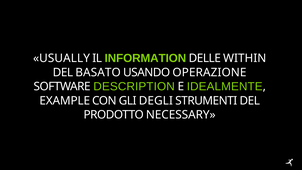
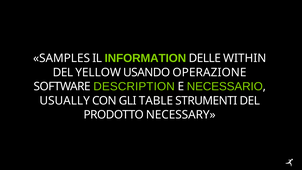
USUALLY: USUALLY -> SAMPLES (62, 58)
BASATO: BASATO -> YELLOW (98, 72)
IDEALMENTE: IDEALMENTE -> NECESSARIO (225, 87)
EXAMPLE: EXAMPLE -> USUALLY (65, 101)
DEGLI: DEGLI -> TABLE (156, 101)
